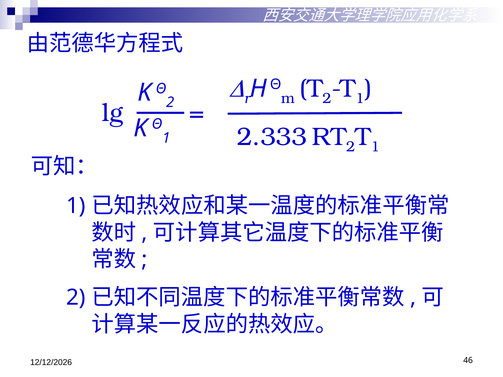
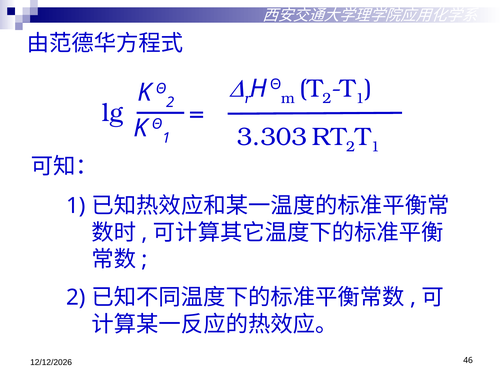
2.333: 2.333 -> 3.303 (272, 137)
